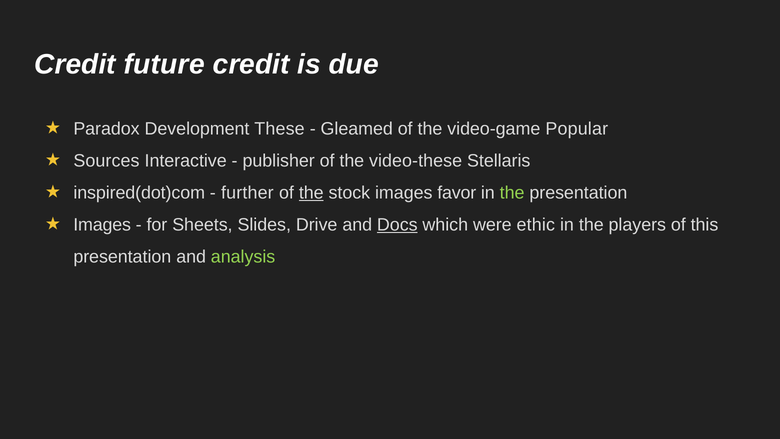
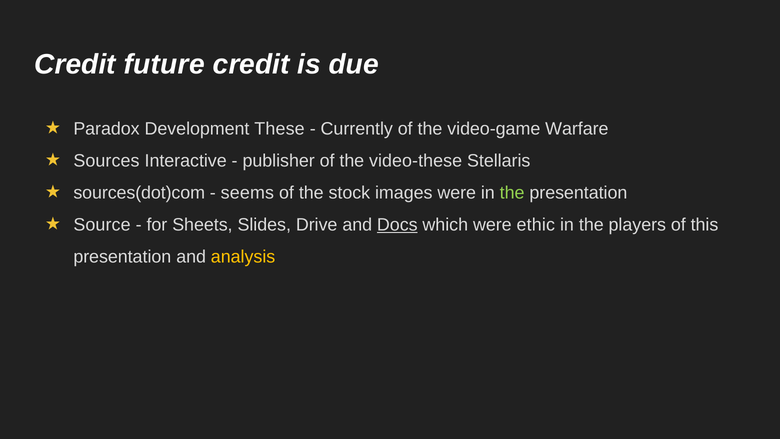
Gleamed: Gleamed -> Currently (357, 129)
Popular: Popular -> Warfare (577, 129)
inspired(dot)com: inspired(dot)com -> sources(dot)com (139, 193)
further: further -> seems (247, 193)
the underline: present -> none (311, 193)
images favor: favor -> were (457, 193)
Images: Images -> Source (102, 225)
analysis colour: light green -> yellow (243, 257)
